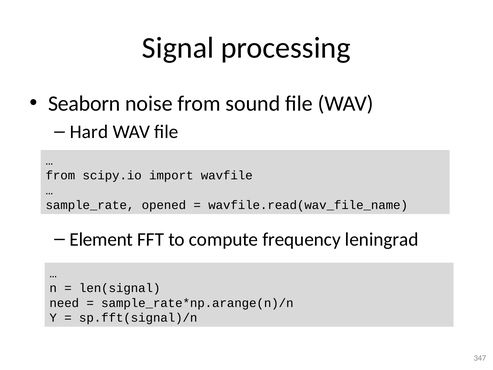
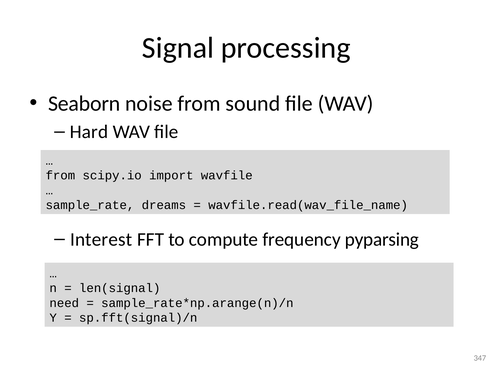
opened: opened -> dreams (164, 205)
Element: Element -> Interest (101, 239)
leningrad: leningrad -> pyparsing (382, 239)
